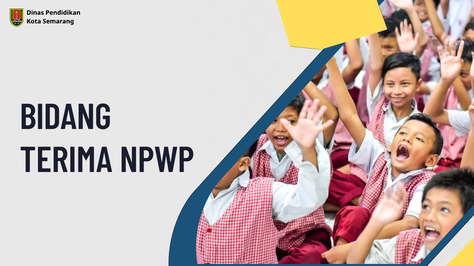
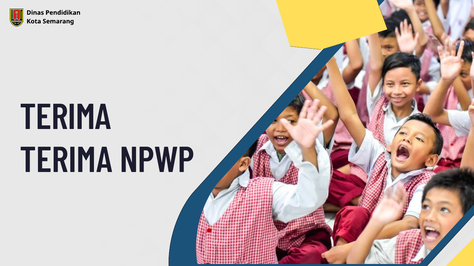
BIDANG: BIDANG -> TERIMA (66, 118)
